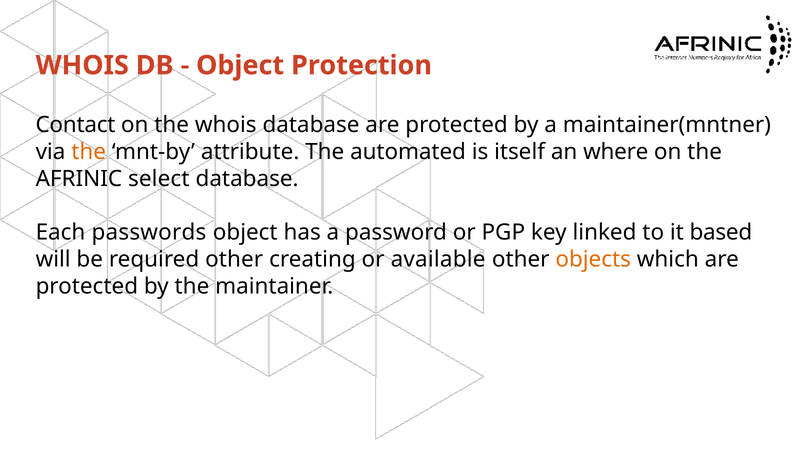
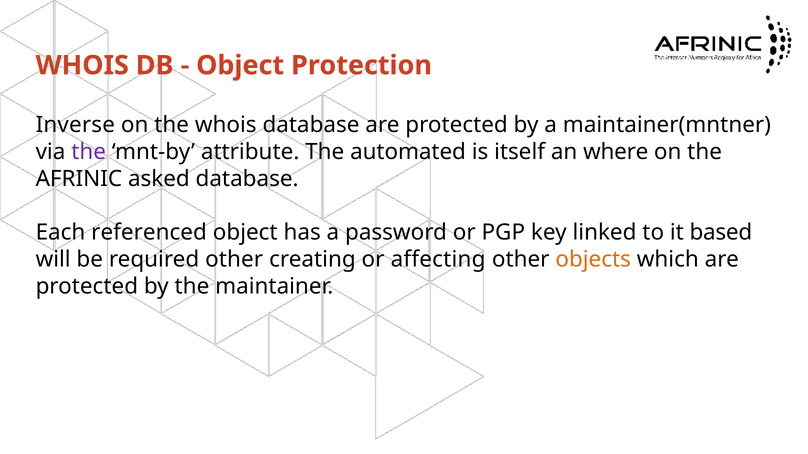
Contact: Contact -> Inverse (75, 125)
the colour: orange -> purple (89, 152)
select: select -> asked (159, 179)
passwords: passwords -> referenced (149, 233)
available: available -> affecting (438, 260)
